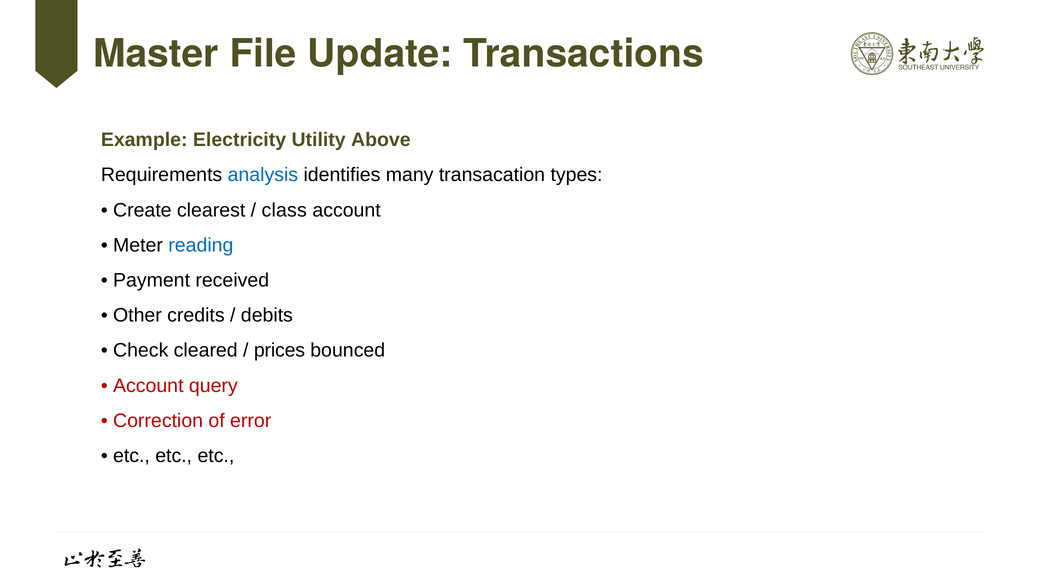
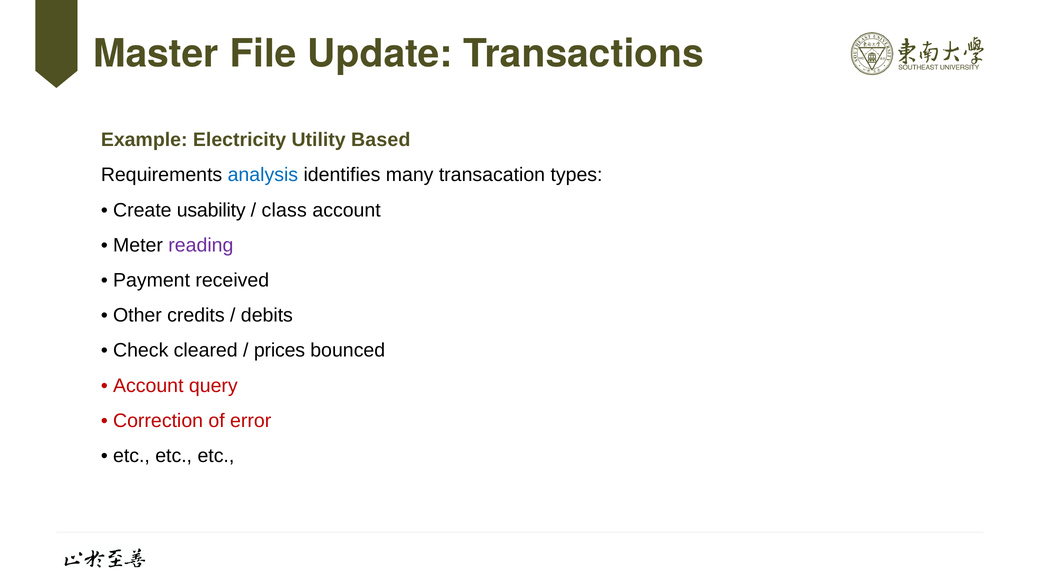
Above: Above -> Based (381, 140)
clearest: clearest -> usability (211, 210)
reading colour: blue -> purple (201, 245)
